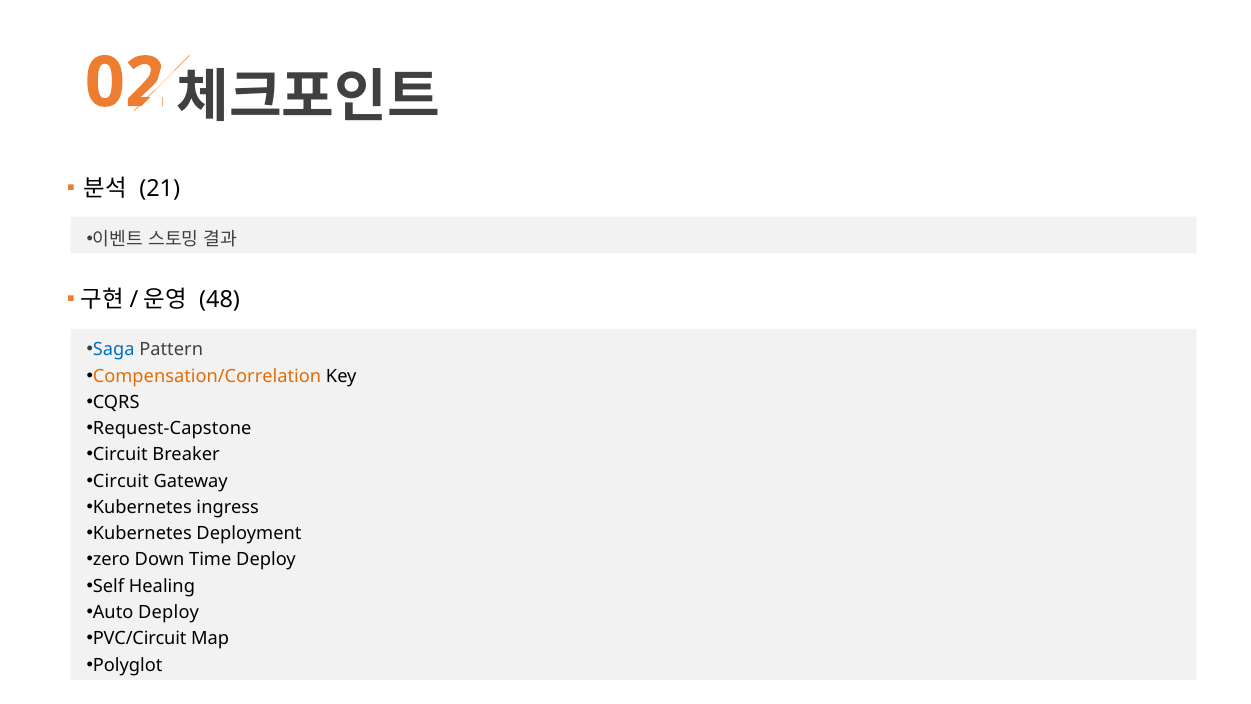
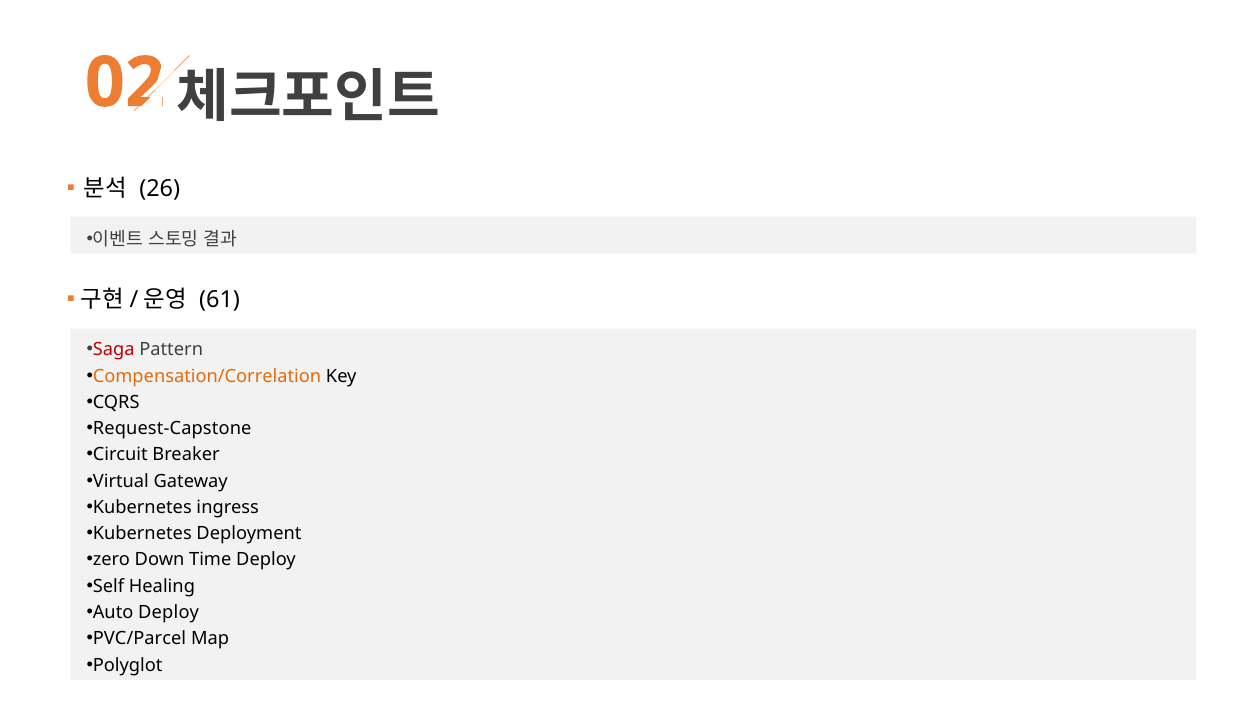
21: 21 -> 26 (160, 189)
48: 48 -> 61 (220, 299)
Saga colour: blue -> red (114, 350)
Circuit: Circuit -> Virtual (121, 481)
PVC/Circuit: PVC/Circuit -> PVC/Parcel (140, 638)
